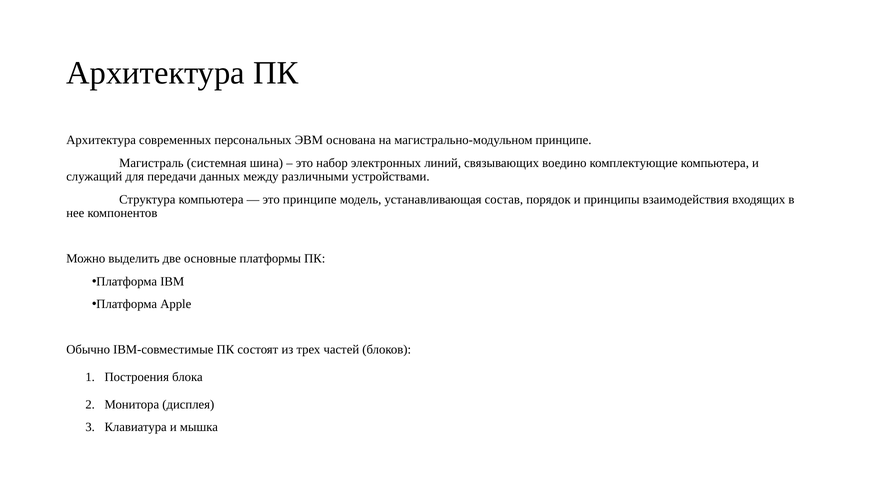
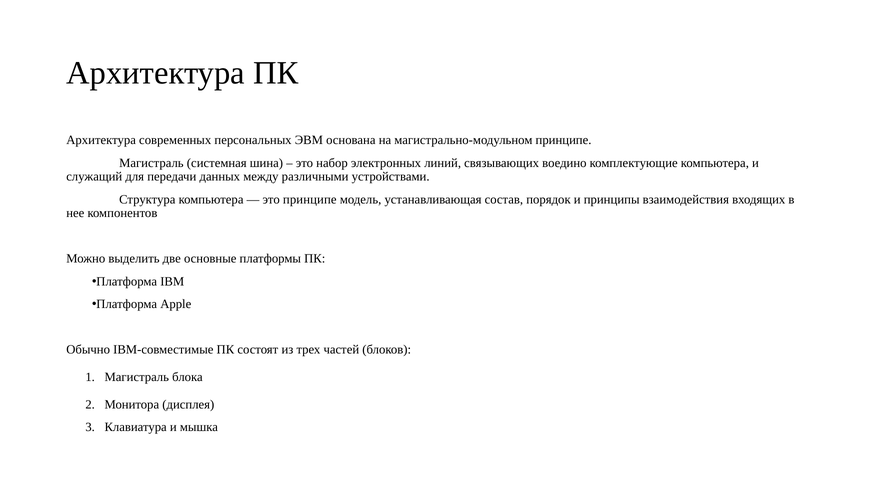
Построения: Построения -> Магистраль (137, 378)
